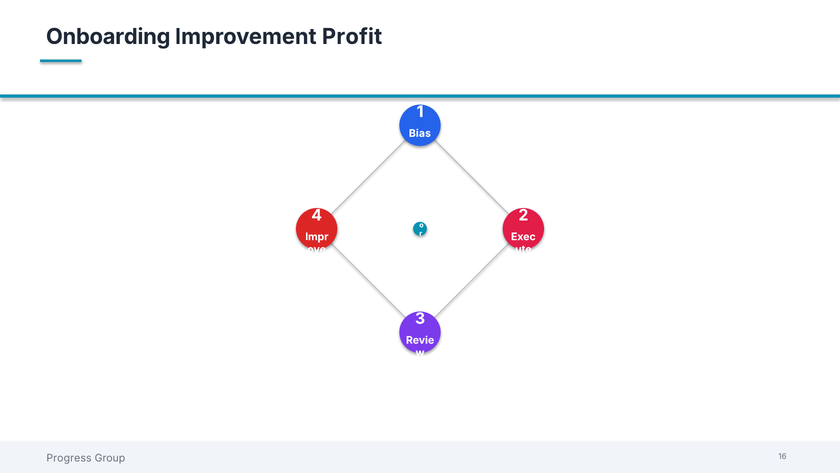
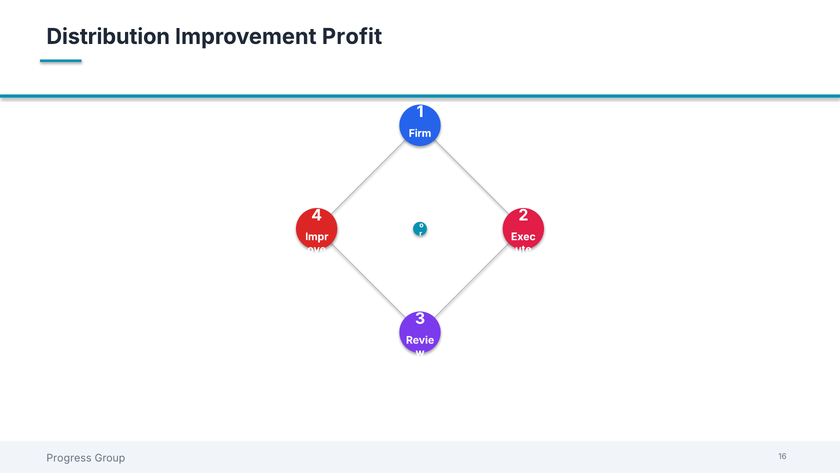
Onboarding: Onboarding -> Distribution (108, 37)
Bias: Bias -> Firm (420, 133)
